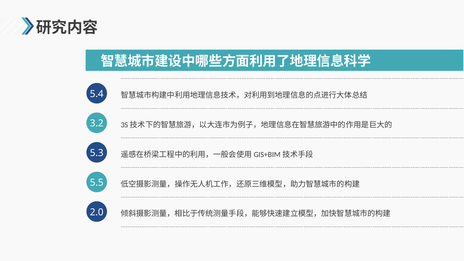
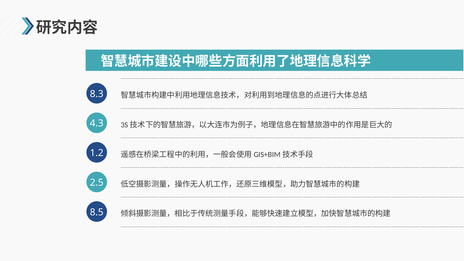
5.4: 5.4 -> 8.3 (97, 94)
3.2: 3.2 -> 4.3 (97, 123)
5.3: 5.3 -> 1.2 (97, 153)
5.5: 5.5 -> 2.5 (97, 183)
2.0: 2.0 -> 8.5 (97, 212)
